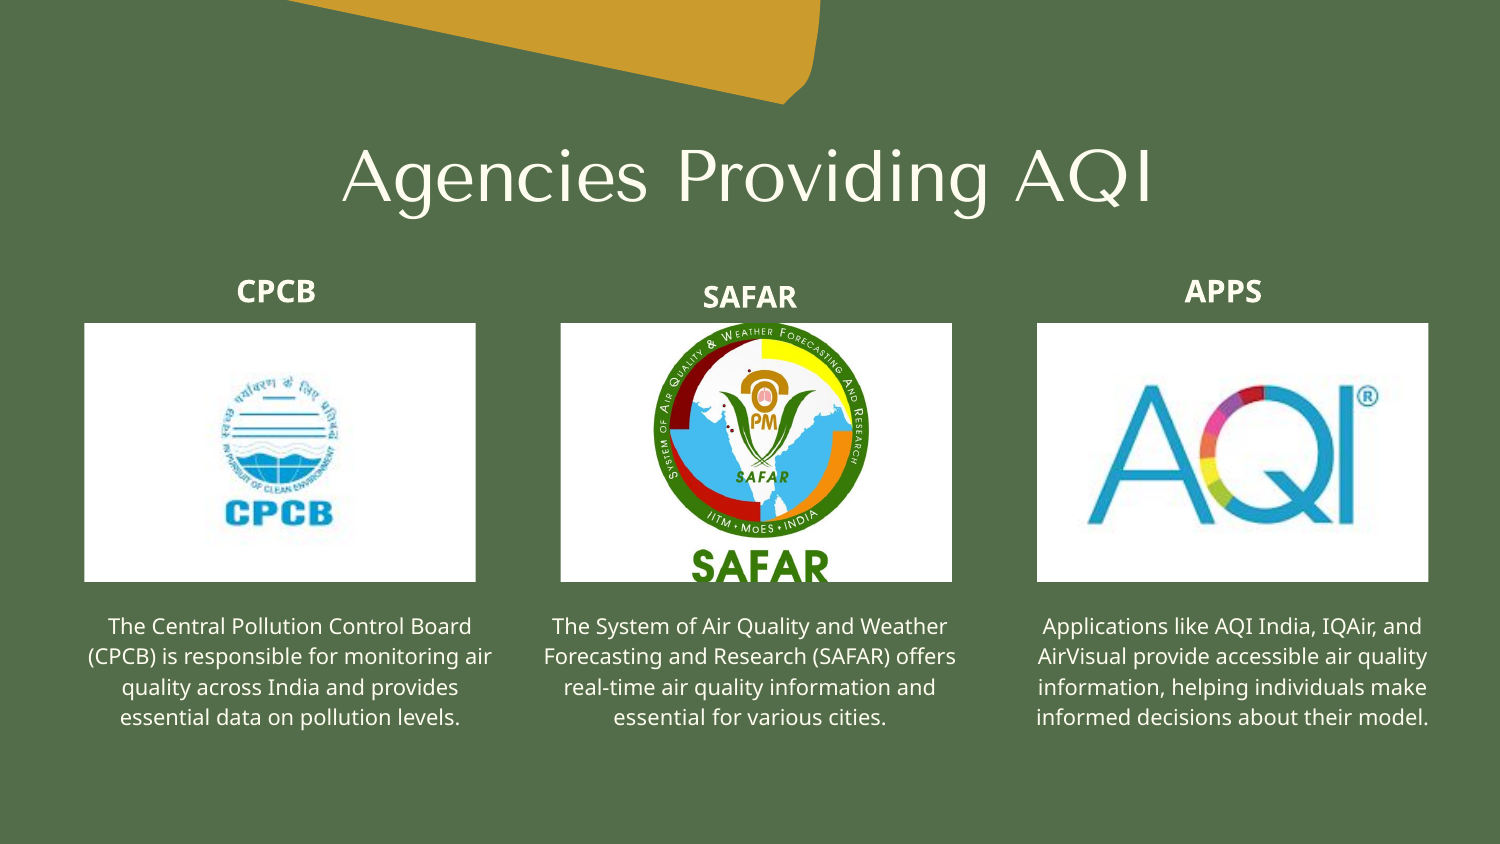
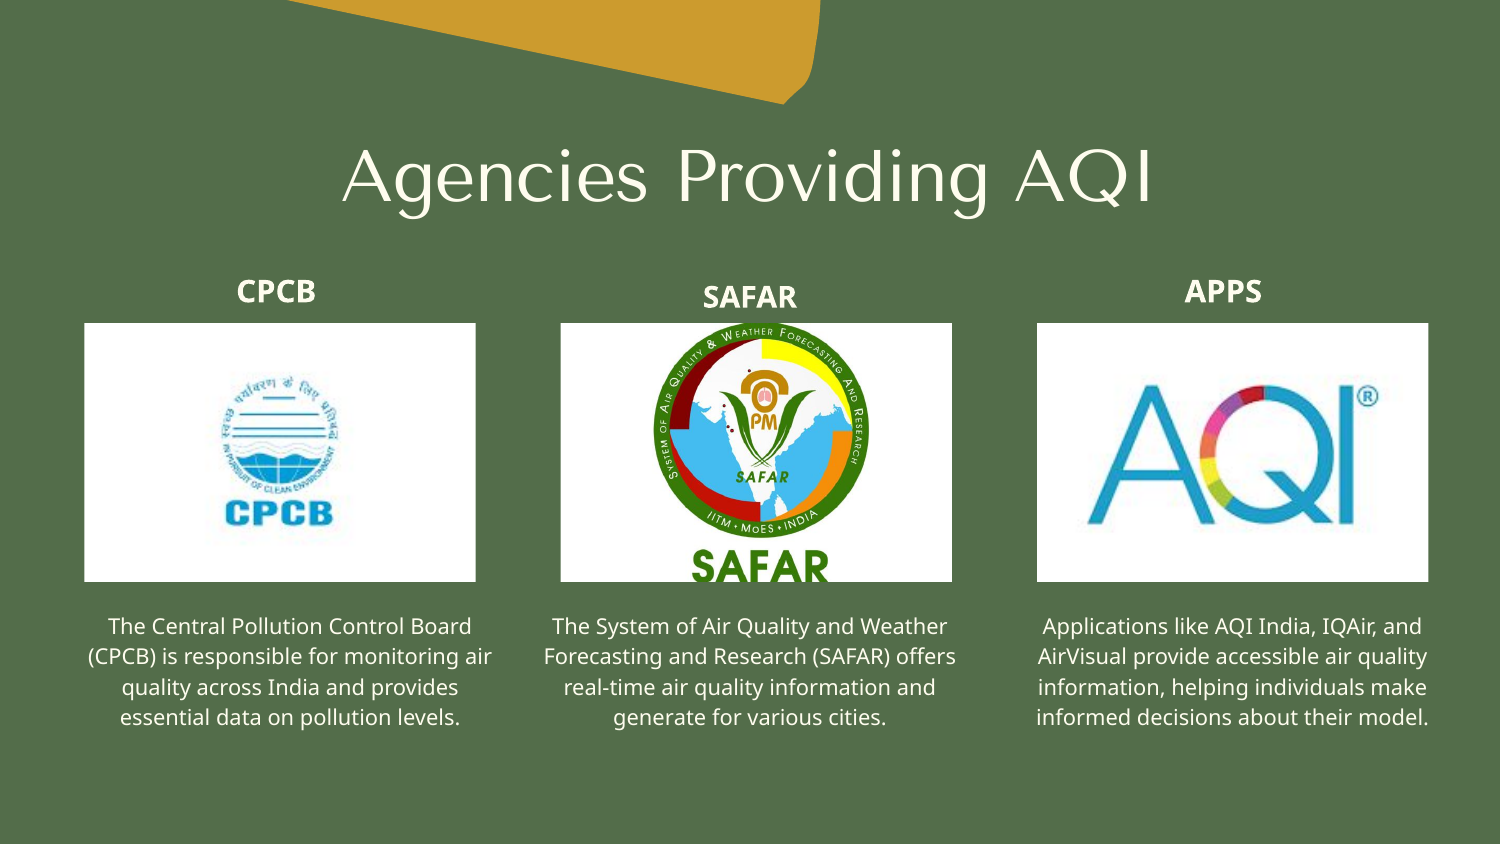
essential: essential -> generate (660, 719)
